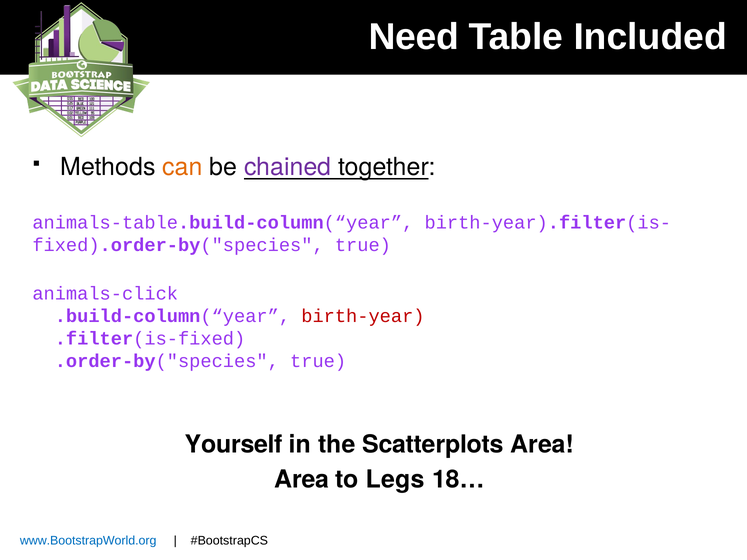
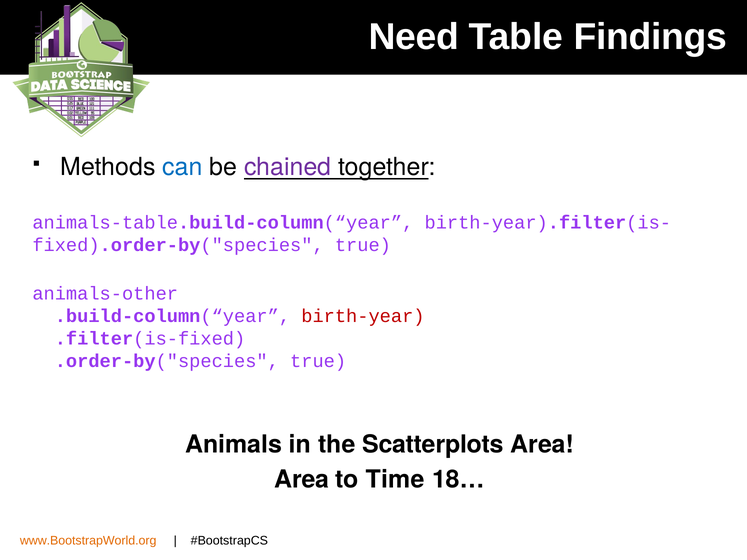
Included: Included -> Findings (650, 37)
can colour: orange -> blue (182, 167)
animals-click: animals-click -> animals-other (105, 294)
Yourself: Yourself -> Animals (234, 445)
Legs: Legs -> Time (395, 480)
www.BootstrapWorld.org colour: blue -> orange (88, 541)
